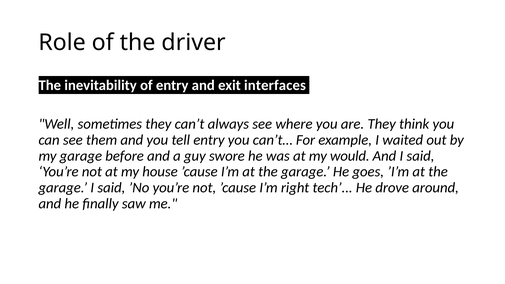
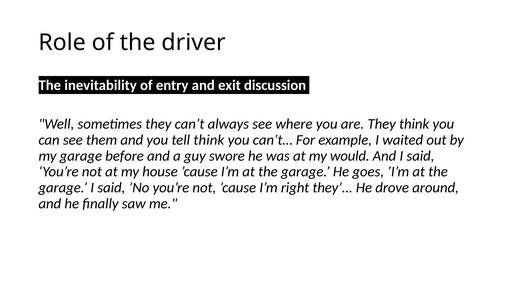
interfaces: interfaces -> discussion (275, 85)
tell entry: entry -> think (209, 140)
right tech: tech -> they (333, 188)
